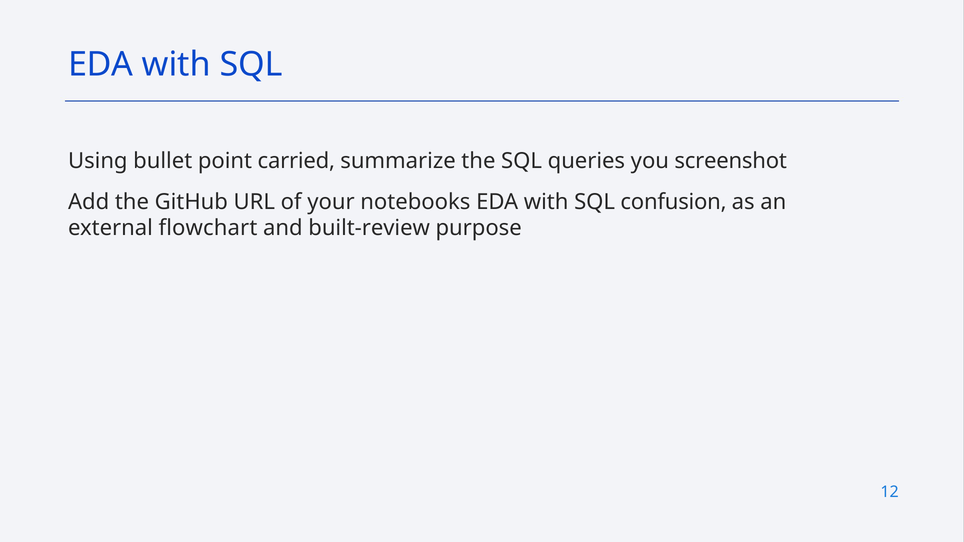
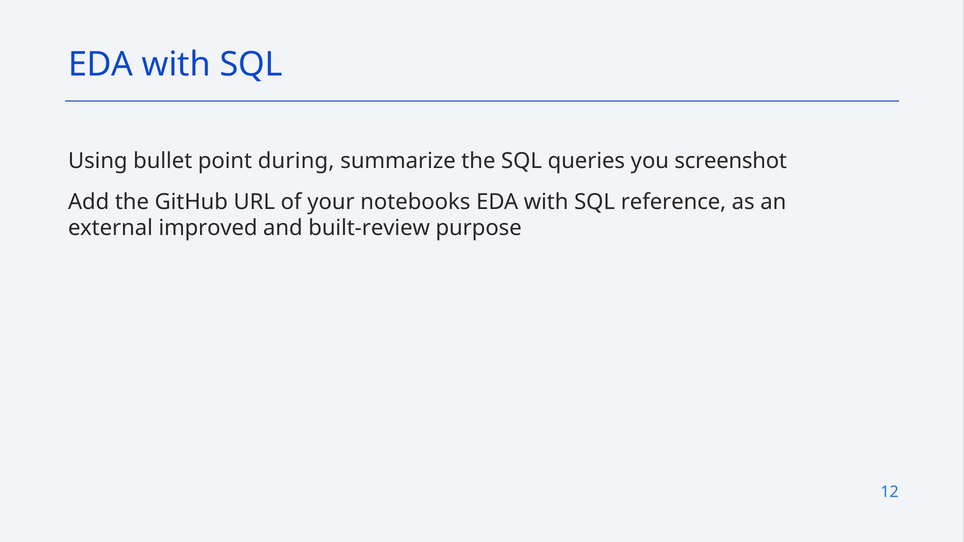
carried: carried -> during (296, 161)
confusion: confusion -> reference (673, 202)
flowchart: flowchart -> improved (208, 228)
